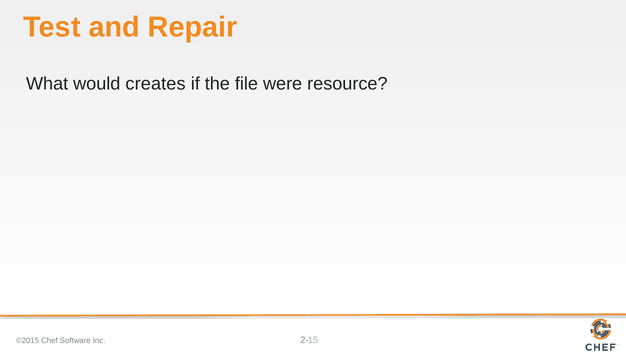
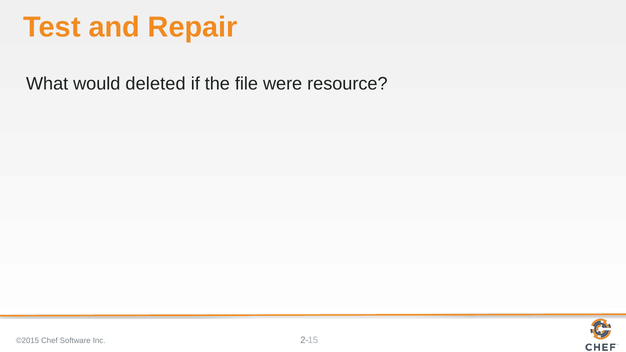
creates: creates -> deleted (156, 84)
